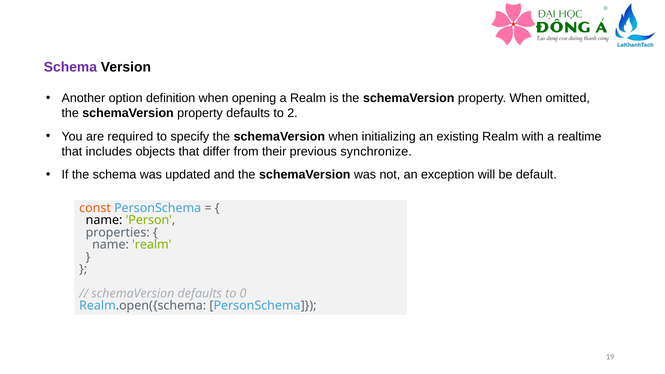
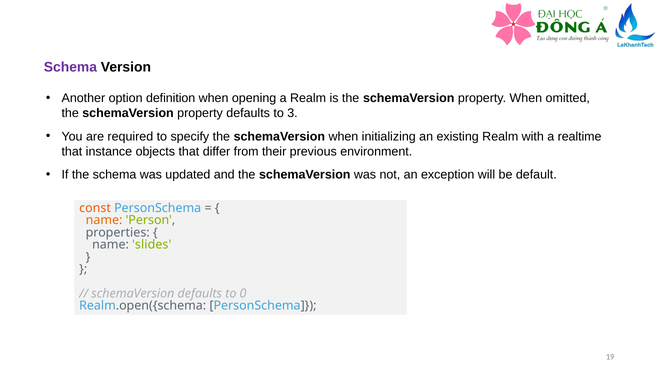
2: 2 -> 3 (292, 113)
includes: includes -> instance (109, 151)
synchronize: synchronize -> environment (376, 151)
name colour: black -> orange (104, 220)
name realm: realm -> slides (152, 245)
